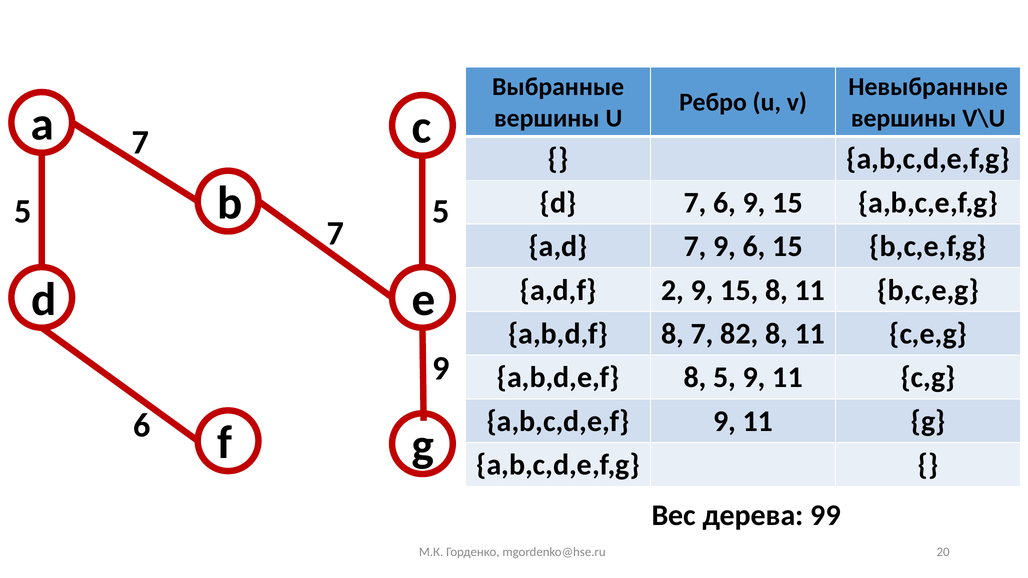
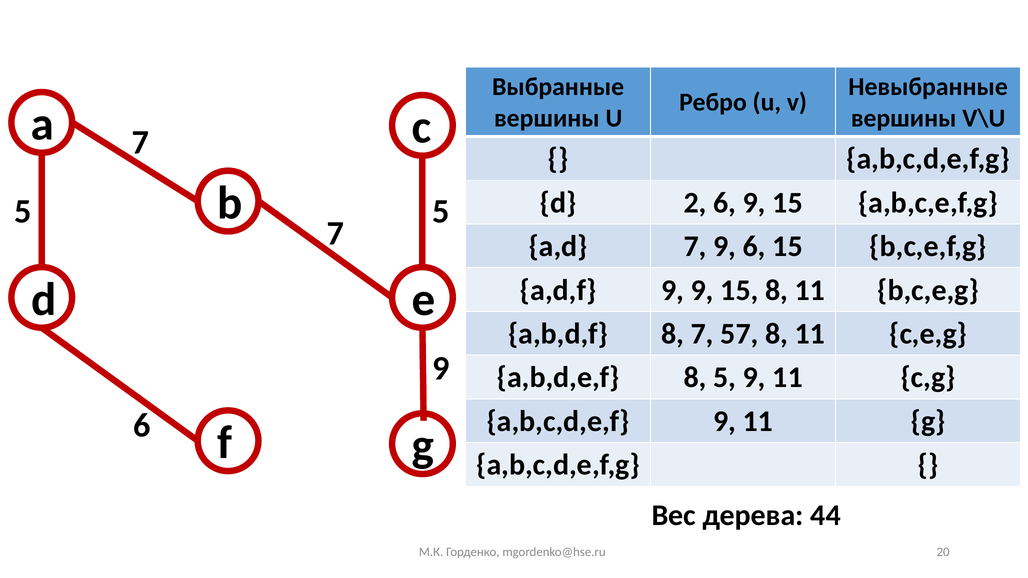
d 7: 7 -> 2 (695, 203)
a,d,f 2: 2 -> 9 (673, 290)
82: 82 -> 57 (739, 334)
99: 99 -> 44 (826, 516)
